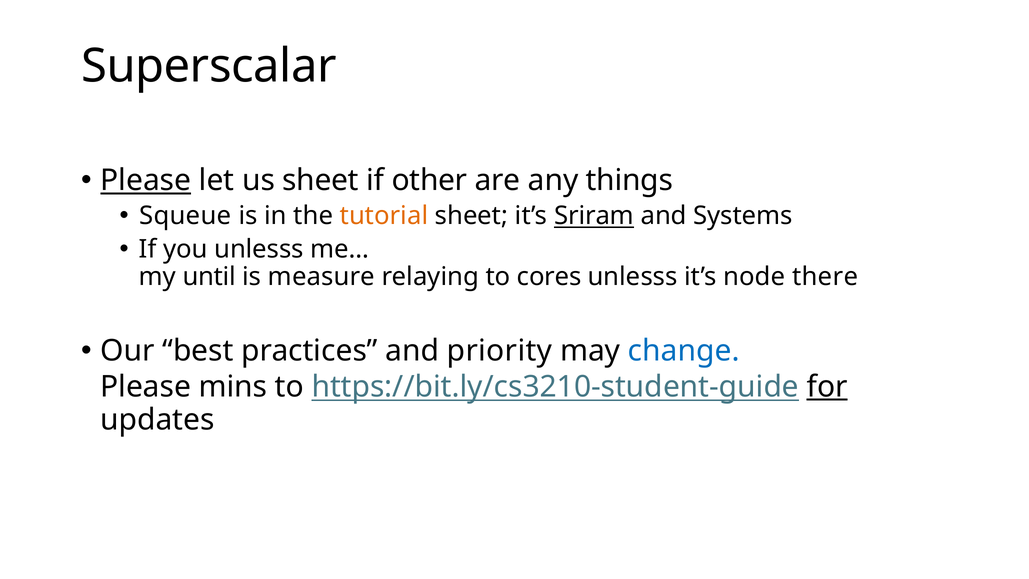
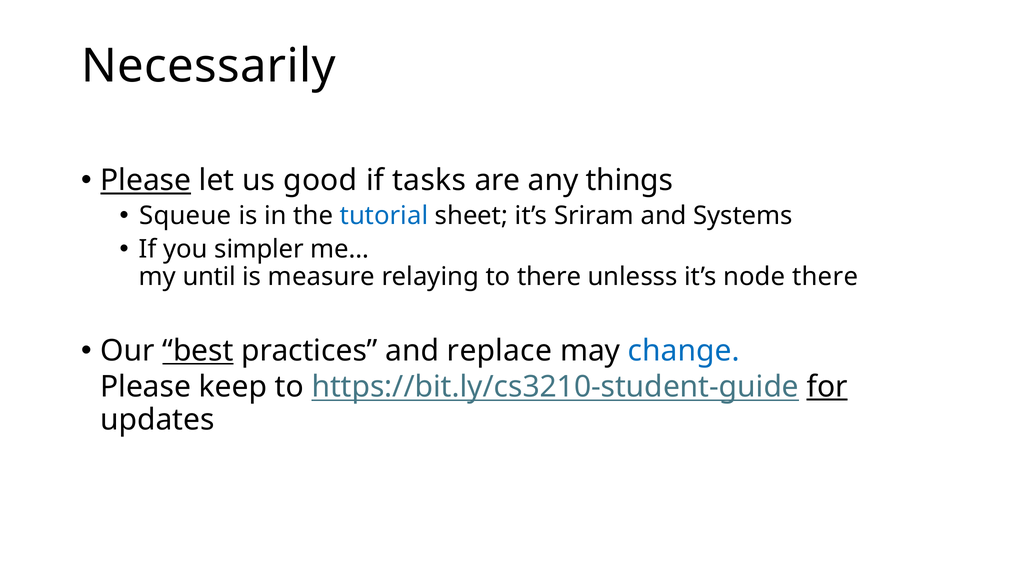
Superscalar: Superscalar -> Necessarily (208, 66)
us sheet: sheet -> good (320, 180)
other: other -> tasks (429, 180)
tutorial colour: orange -> blue (384, 216)
Sriram underline: present -> none (594, 216)
you unlesss: unlesss -> simpler (259, 249)
to cores: cores -> there (549, 277)
best underline: none -> present (198, 351)
priority: priority -> replace (499, 351)
mins: mins -> keep (233, 387)
